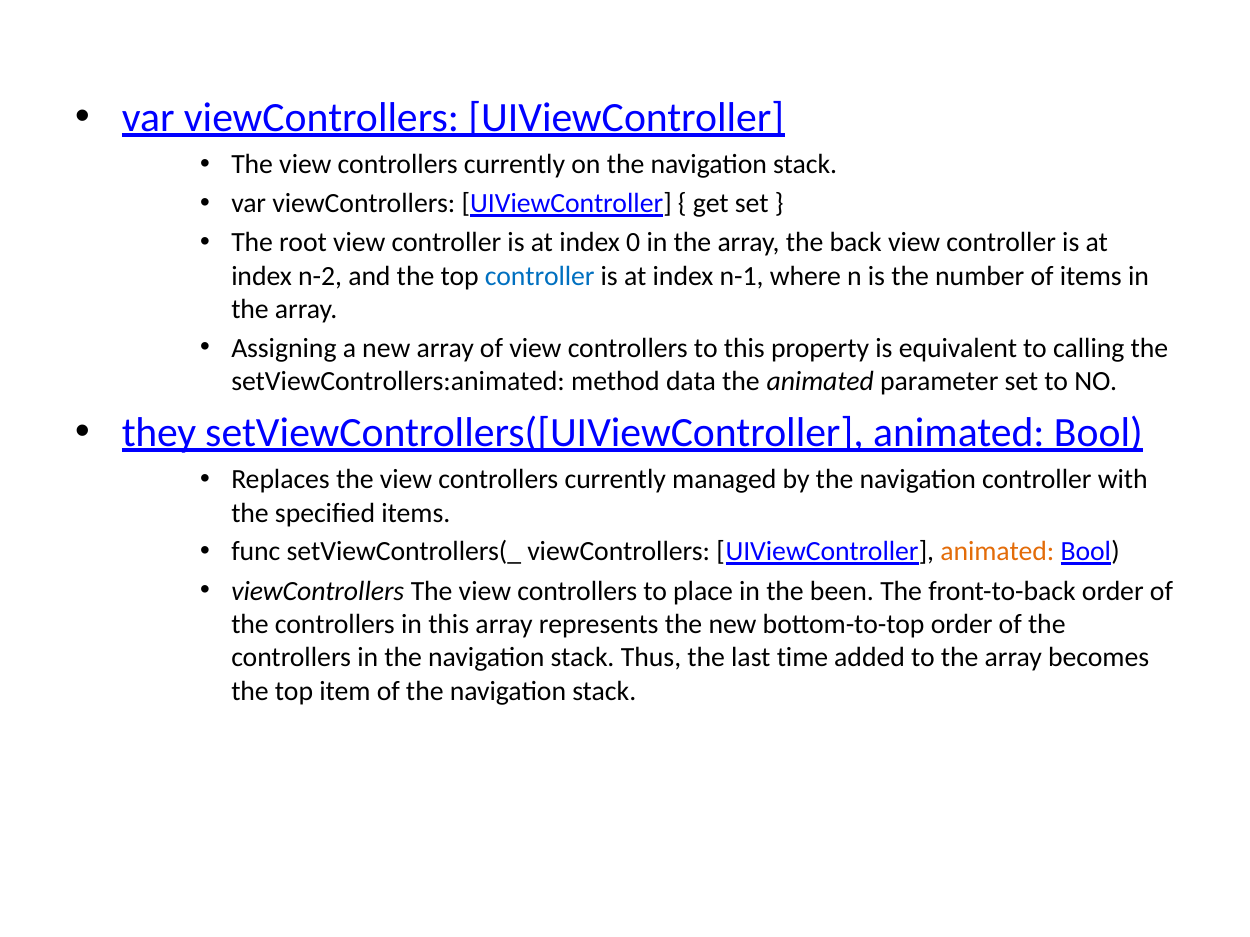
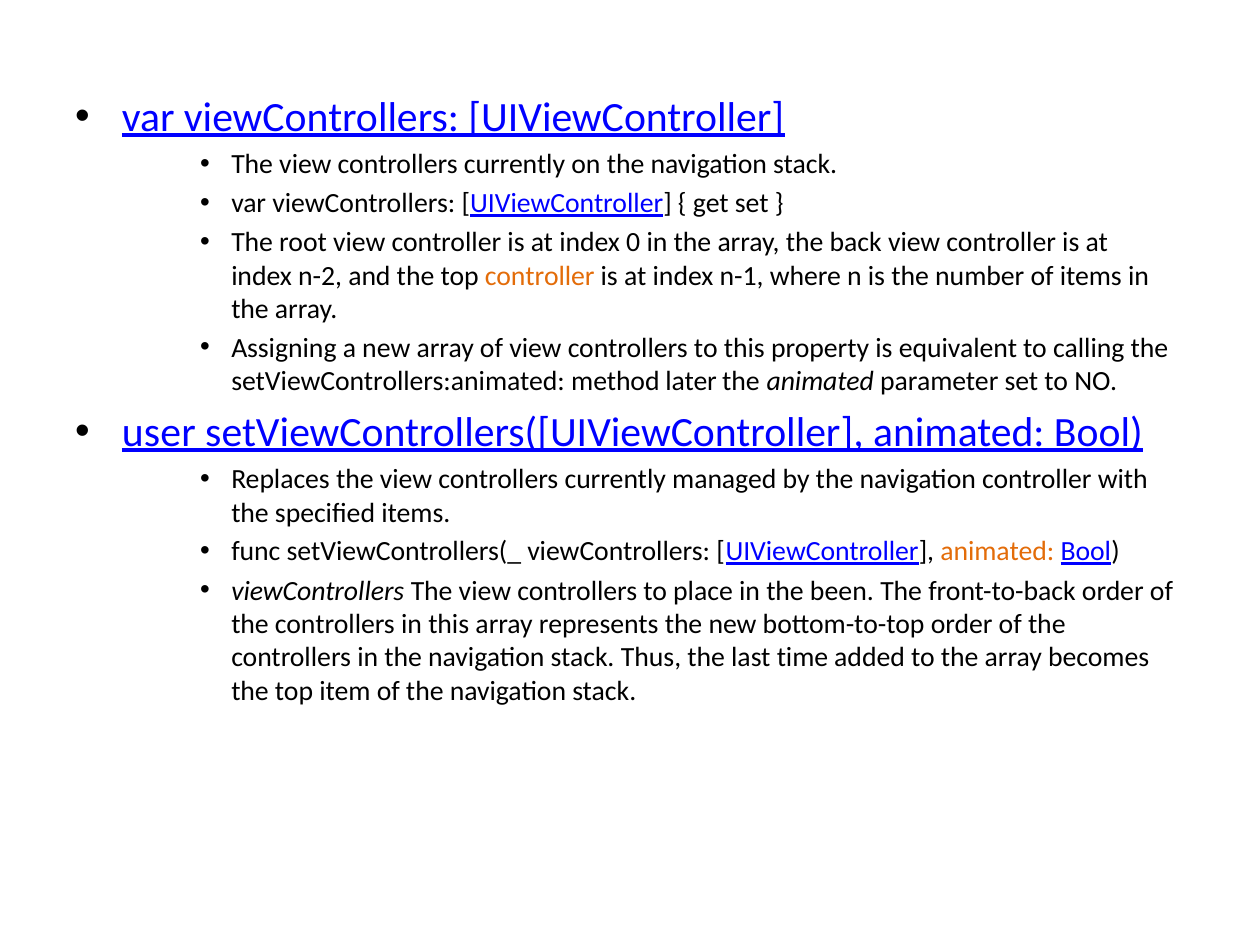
controller colour: blue -> orange (540, 276)
data: data -> later (691, 382)
they: they -> user (159, 433)
